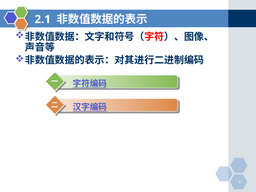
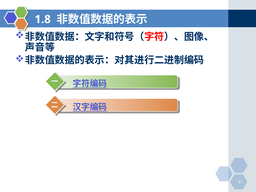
2.1: 2.1 -> 1.8 (43, 19)
